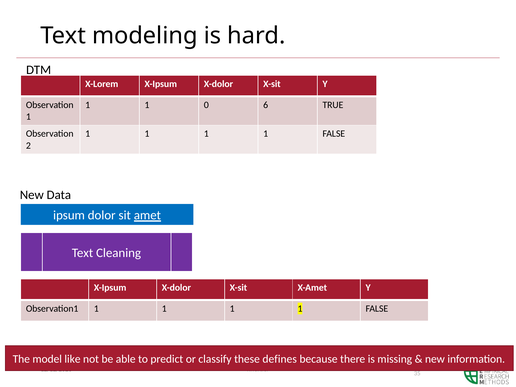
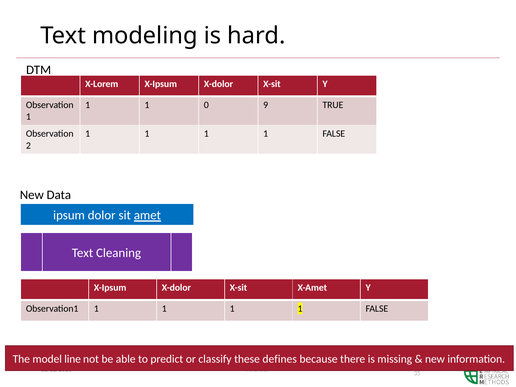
6: 6 -> 9 (266, 105)
like: like -> line (73, 359)
